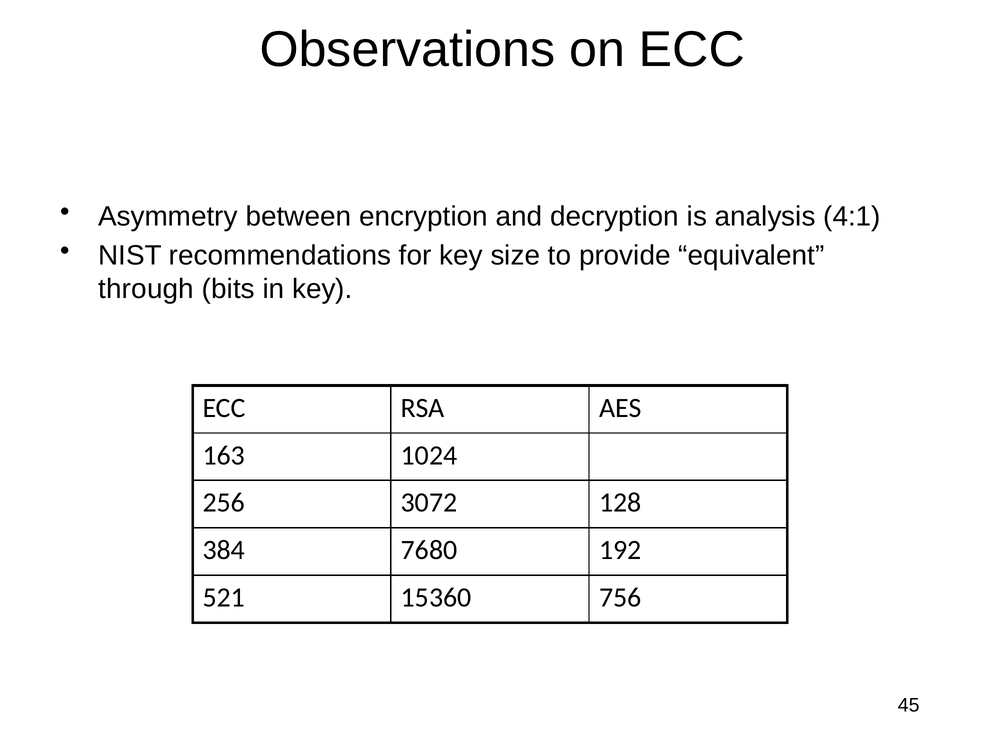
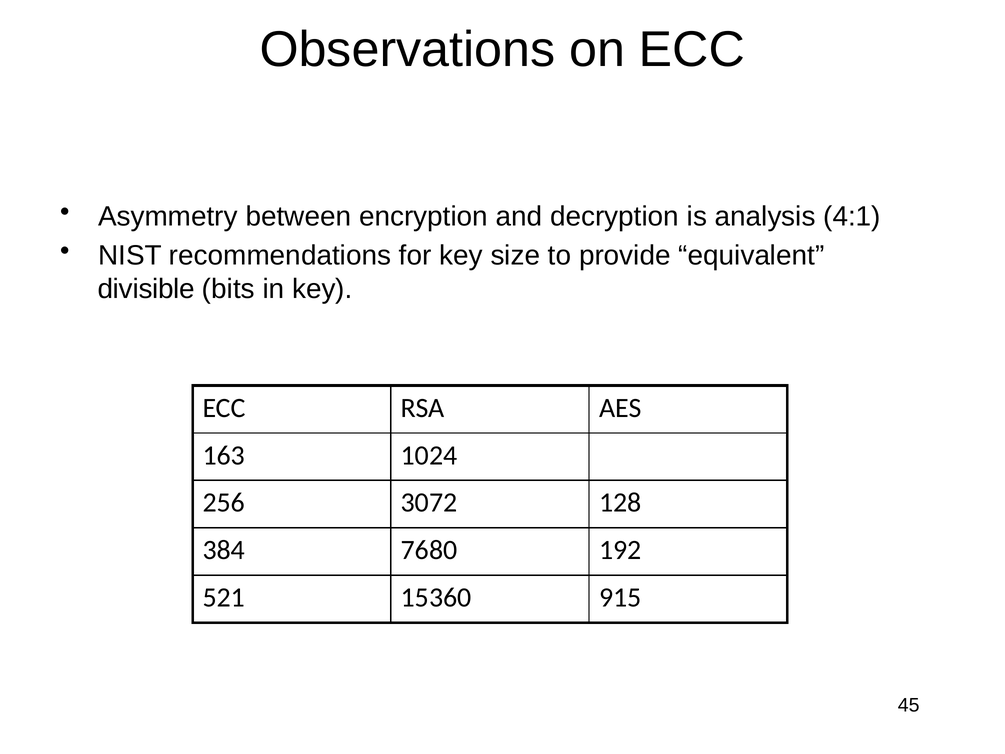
through: through -> divisible (146, 289)
756: 756 -> 915 (620, 597)
